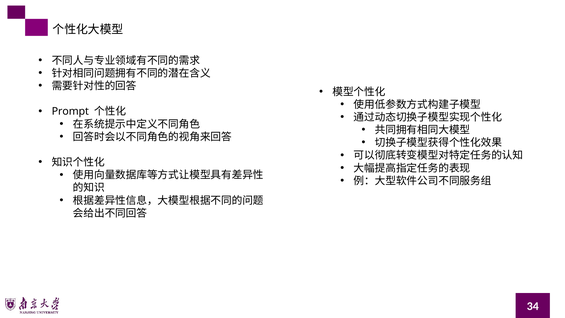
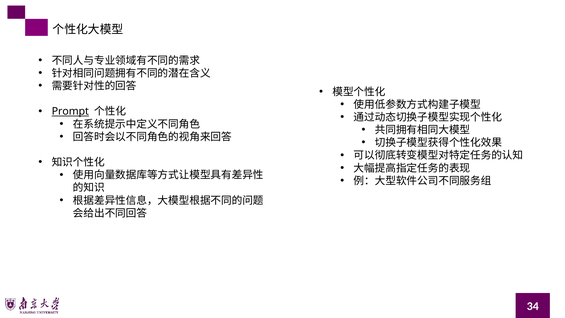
Prompt underline: none -> present (70, 111)
